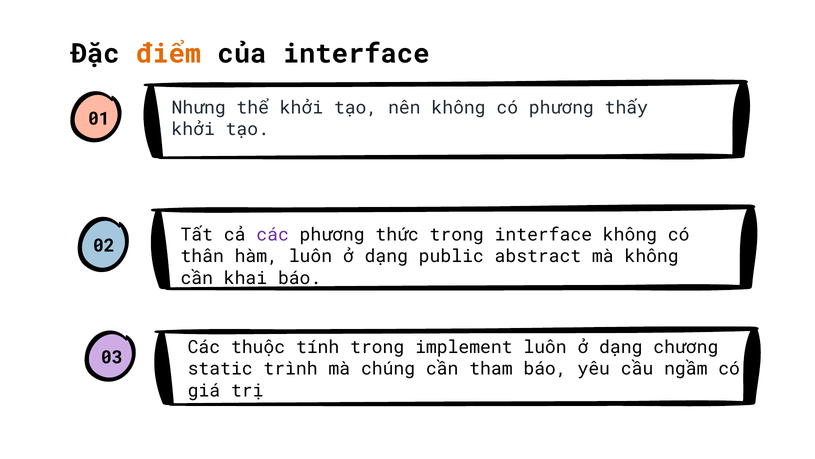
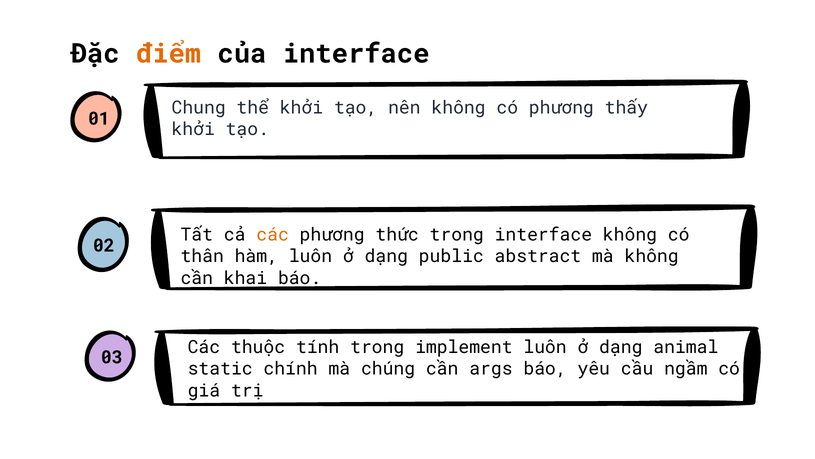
Nhưng: Nhưng -> Chung (199, 108)
các colour: purple -> orange (273, 234)
chương: chương -> animal (686, 347)
trình: trình -> chính (291, 368)
tham: tham -> args (491, 368)
